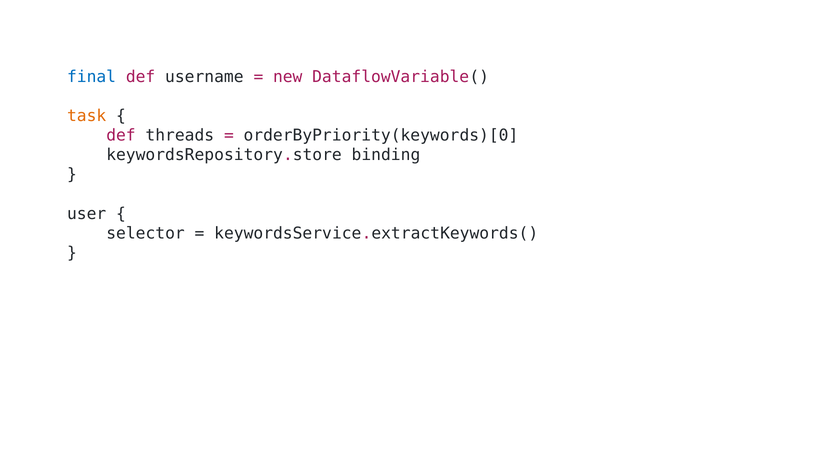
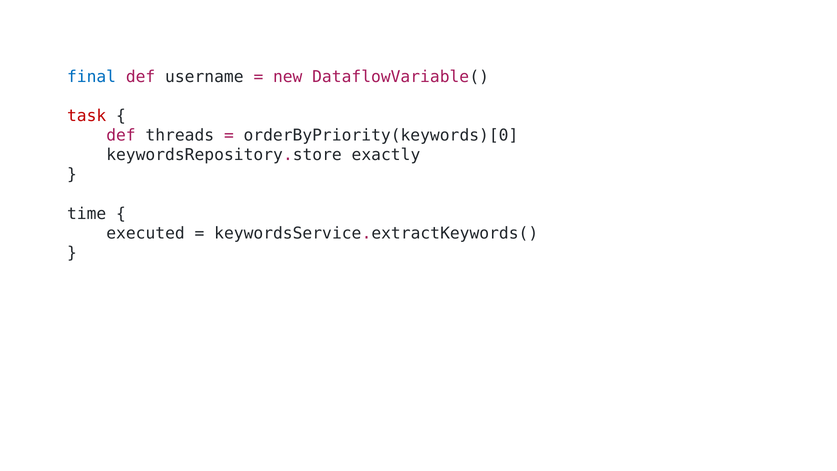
task colour: orange -> red (87, 116)
binding: binding -> exactly (386, 155)
user: user -> time (87, 214)
selector: selector -> executed (146, 233)
